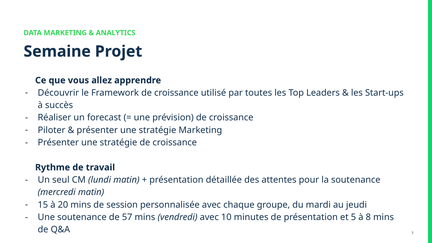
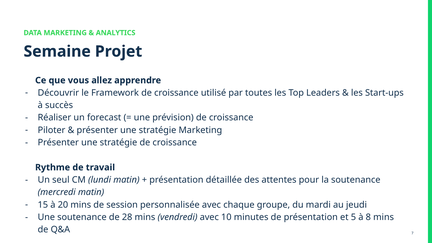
57: 57 -> 28 (127, 217)
